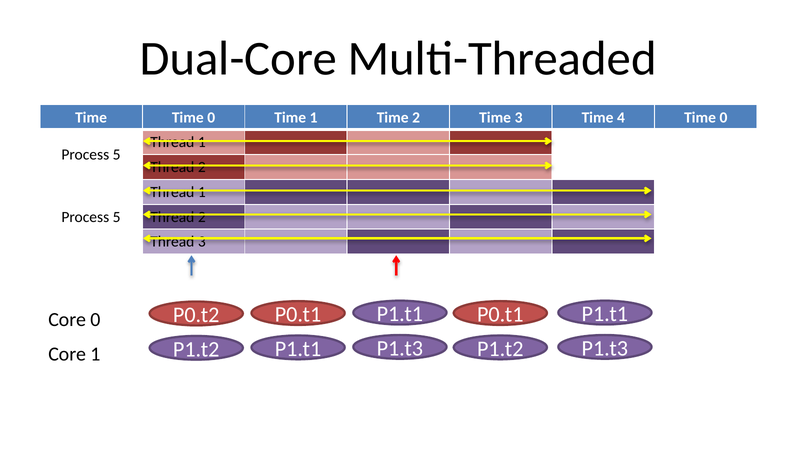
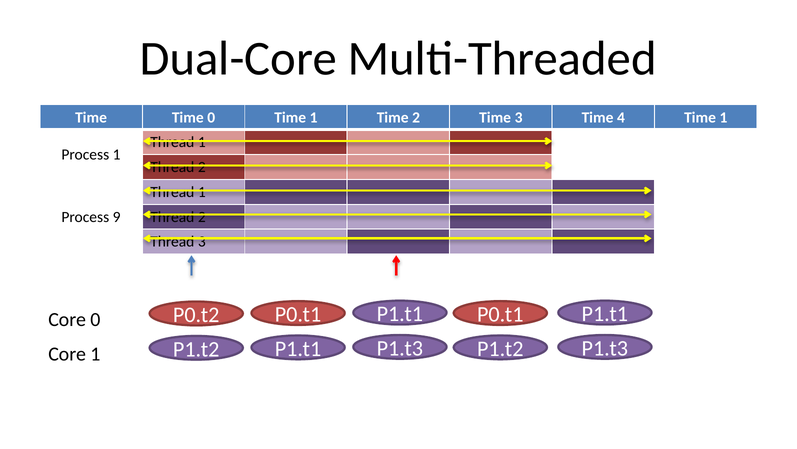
4 Time 0: 0 -> 1 (723, 117)
5: 5 -> 1 (117, 155)
5: 5 -> 9 (117, 217)
